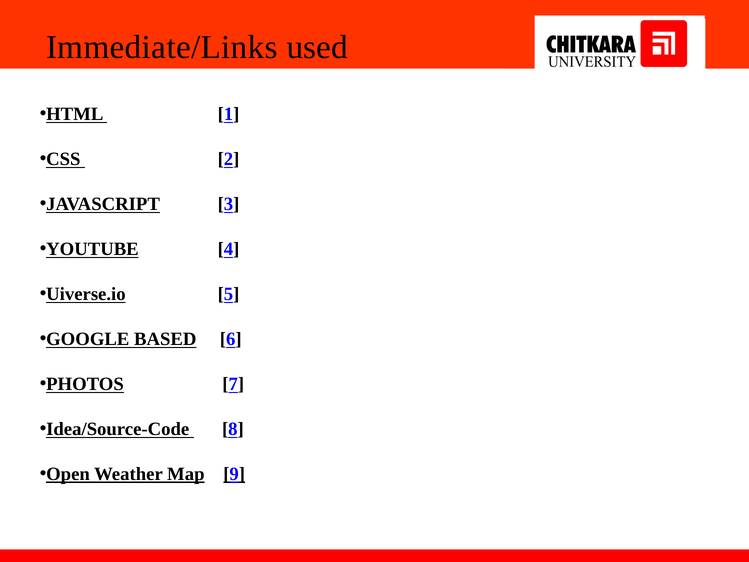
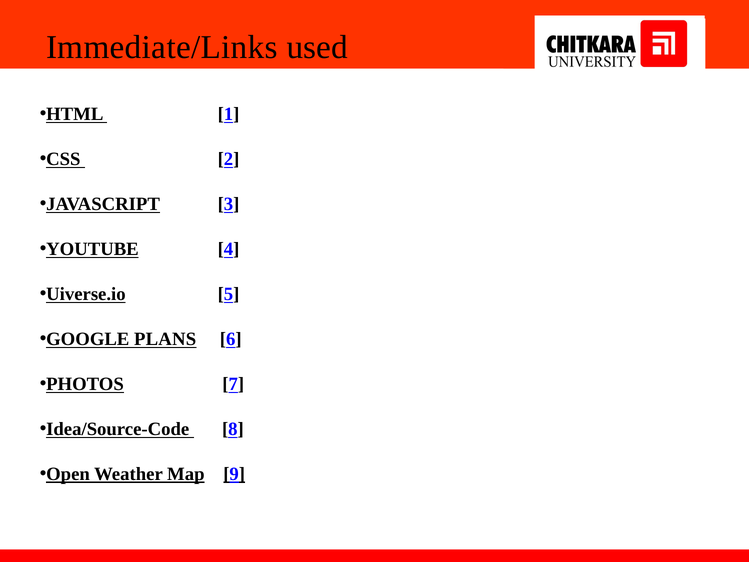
BASED: BASED -> PLANS (165, 339)
